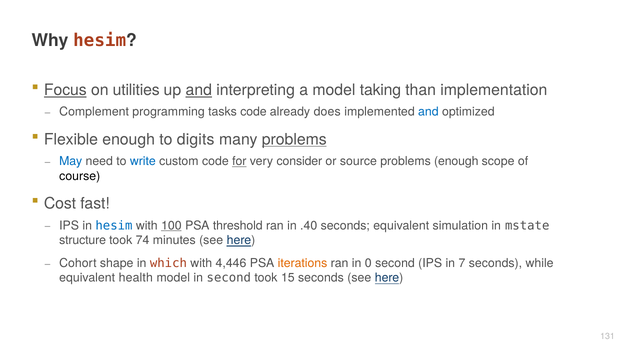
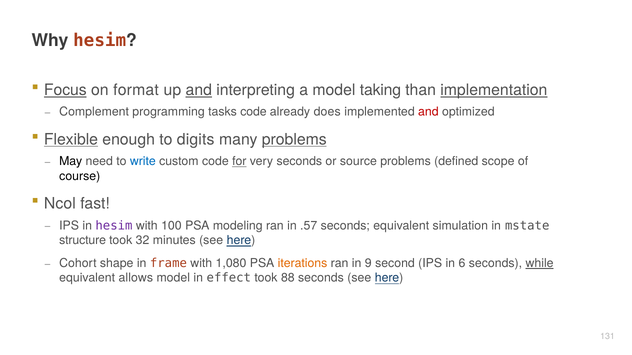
utilities: utilities -> format (136, 90)
implementation underline: none -> present (494, 90)
and colour: blue -> red (428, 112)
Flexible underline: none -> present (71, 140)
May colour: blue -> black (71, 162)
very consider: consider -> seconds (299, 162)
problems enough: enough -> defined (456, 162)
Cost: Cost -> Ncol (60, 204)
hesim colour: blue -> purple (114, 226)
100 underline: present -> none (171, 226)
threshold: threshold -> modeling (238, 226)
.40: .40 -> .57 (309, 226)
74: 74 -> 32 (143, 241)
which: which -> frame (168, 264)
4,446: 4,446 -> 1,080 (231, 264)
0: 0 -> 9 (368, 264)
7: 7 -> 6 (462, 264)
while underline: none -> present (540, 264)
health: health -> allows (136, 278)
in second: second -> effect (229, 278)
15: 15 -> 88 (288, 278)
